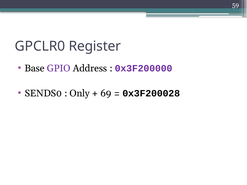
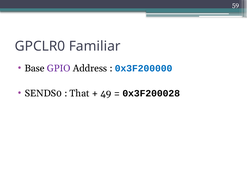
Register: Register -> Familiar (95, 46)
0x3F200000 colour: purple -> blue (144, 68)
Only: Only -> That (80, 94)
69: 69 -> 49 (106, 94)
